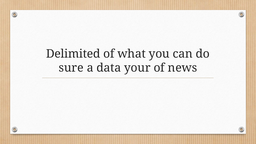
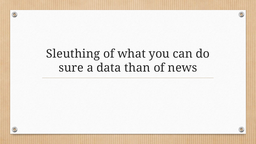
Delimited: Delimited -> Sleuthing (73, 54)
your: your -> than (137, 68)
